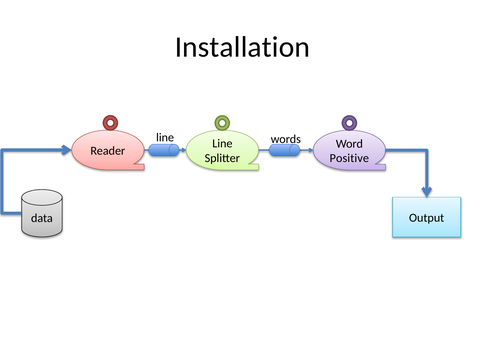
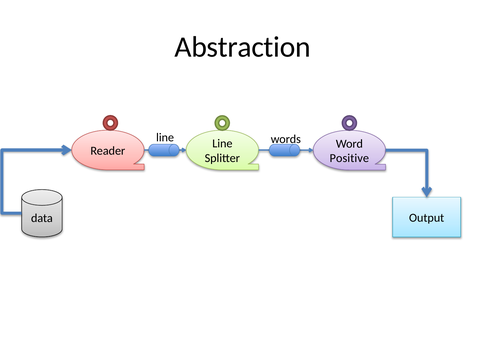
Installation: Installation -> Abstraction (243, 47)
